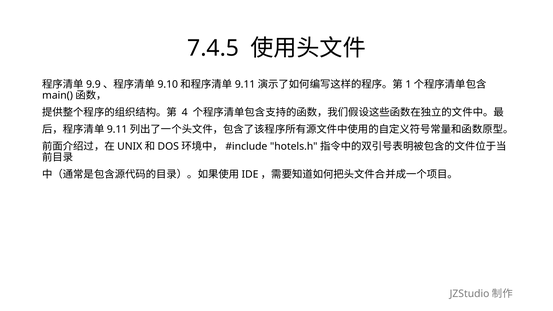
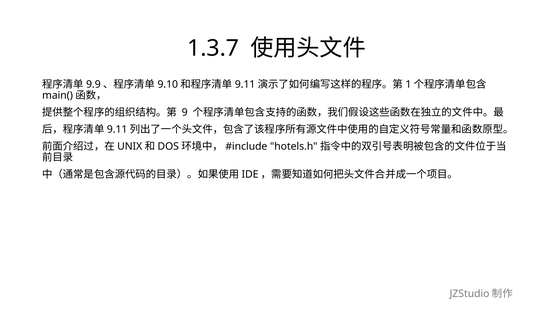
7.4.5: 7.4.5 -> 1.3.7 (213, 48)
4: 4 -> 9 (185, 112)
